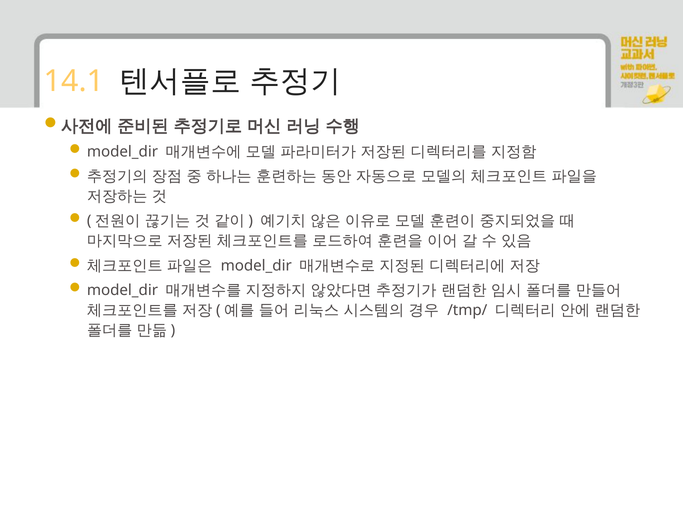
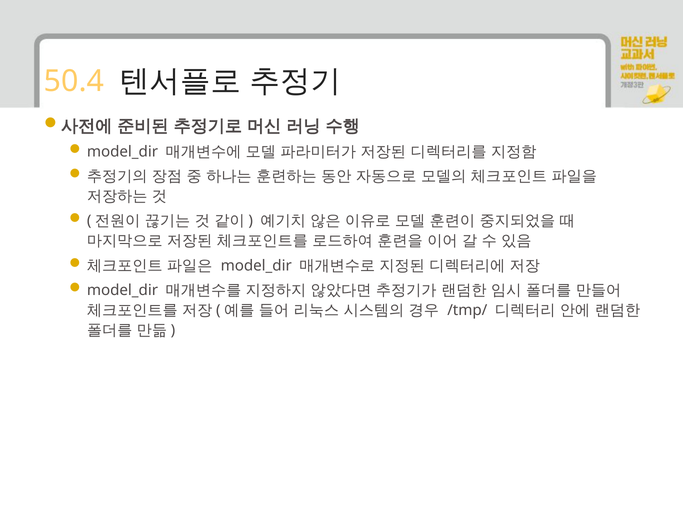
14.1: 14.1 -> 50.4 (74, 81)
